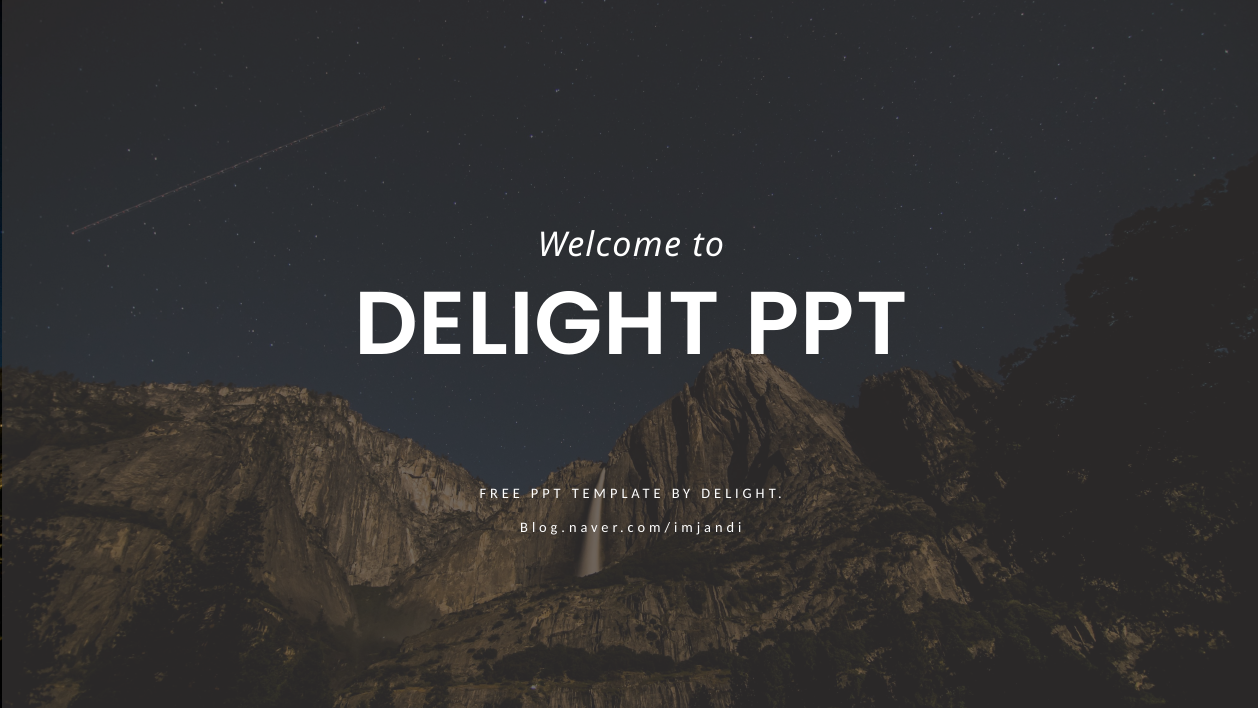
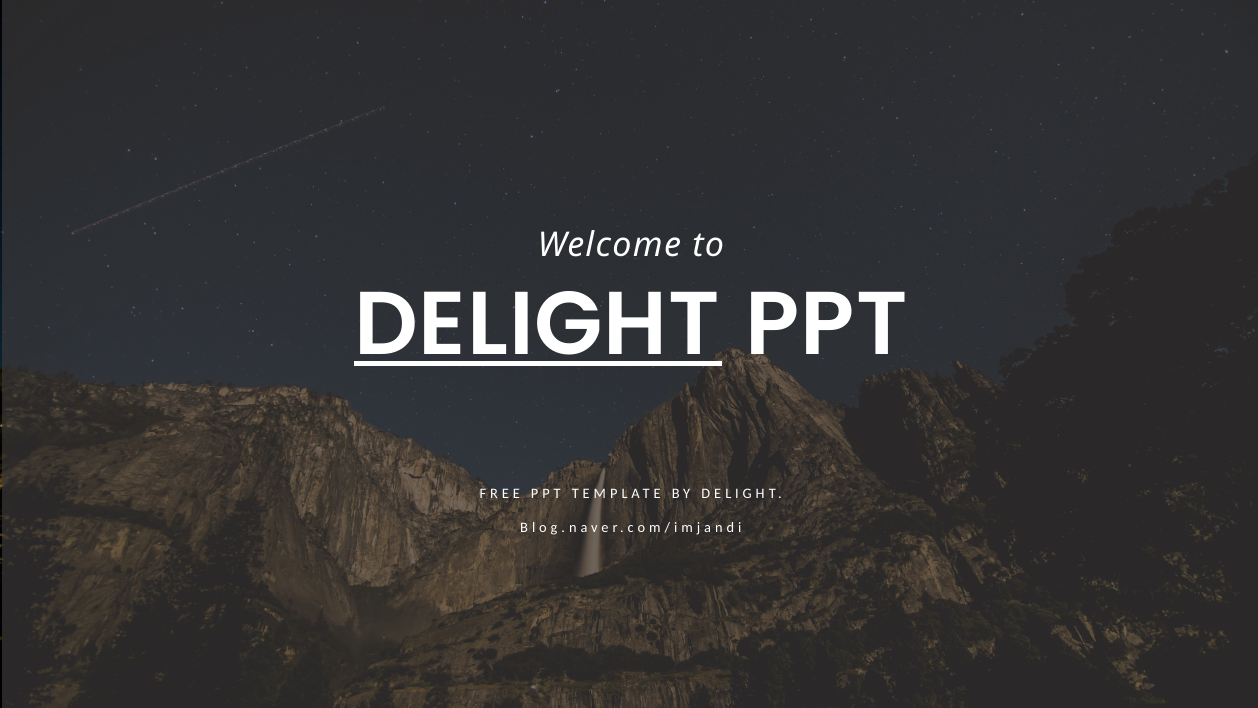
DELIGHT underline: none -> present (537, 325)
